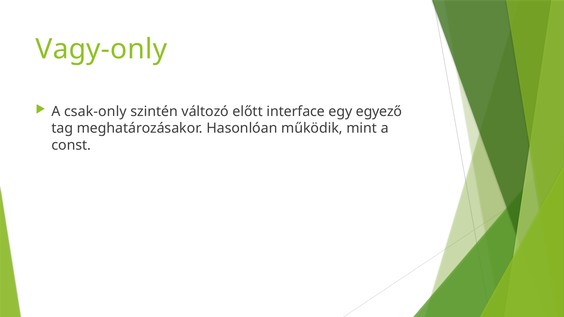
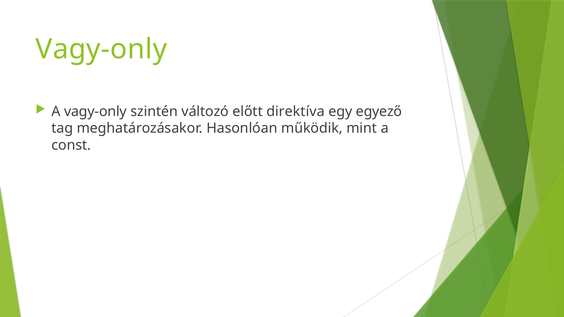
A csak-only: csak-only -> vagy-only (95, 112)
interface: interface -> direktíva (296, 112)
